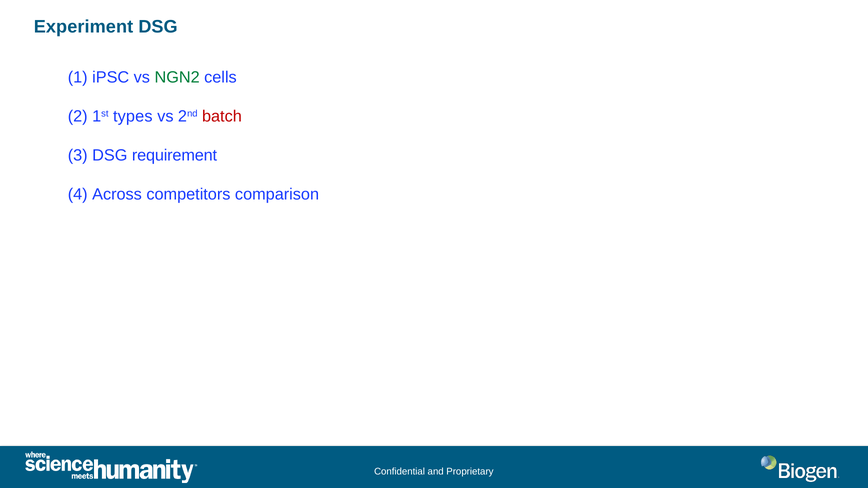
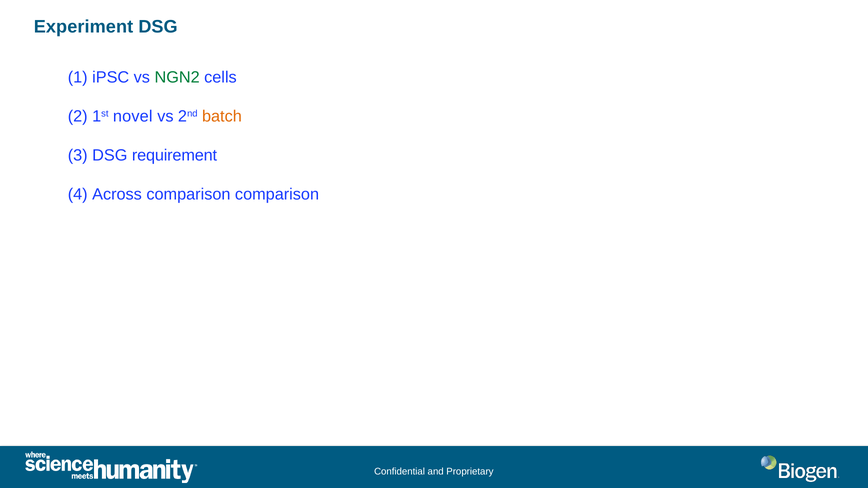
types: types -> novel (133, 116)
batch colour: red -> orange (222, 116)
Across competitors: competitors -> comparison (188, 195)
